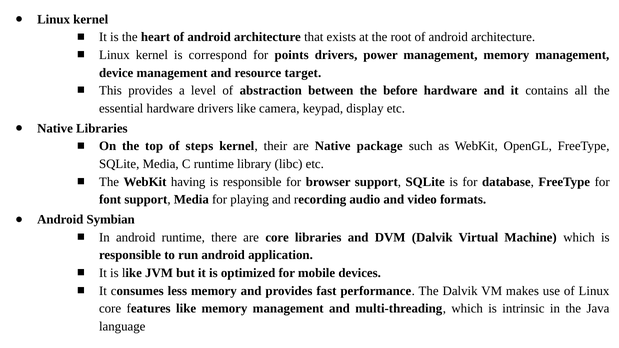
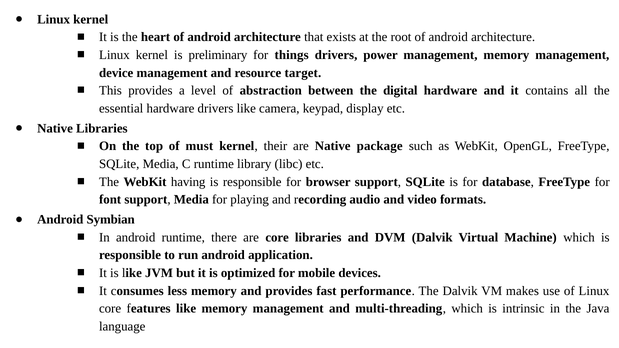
correspond: correspond -> preliminary (218, 55)
points: points -> things (292, 55)
before: before -> digital (400, 91)
steps: steps -> must (199, 146)
